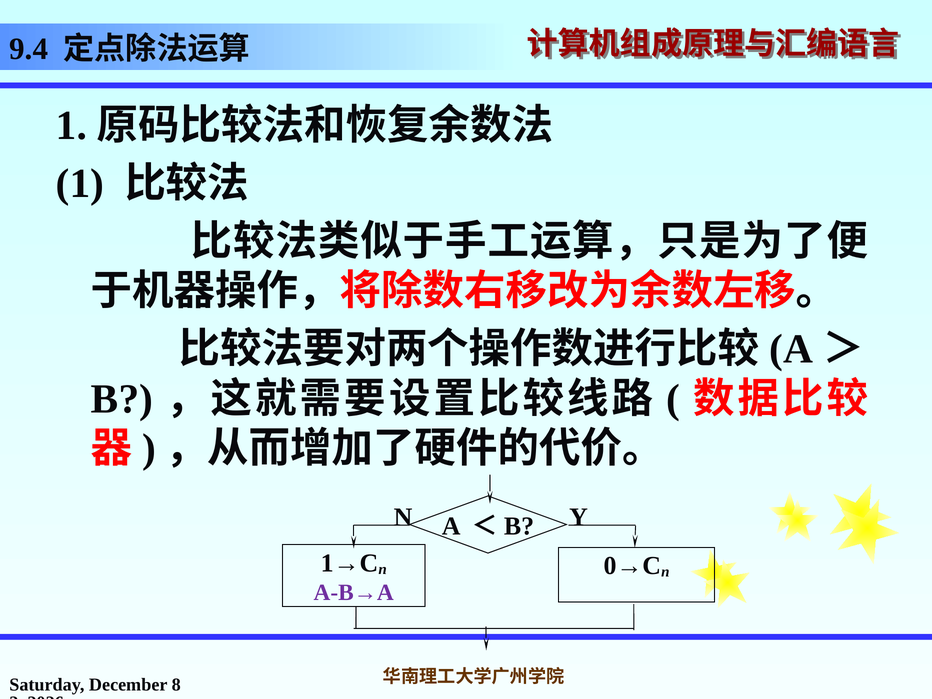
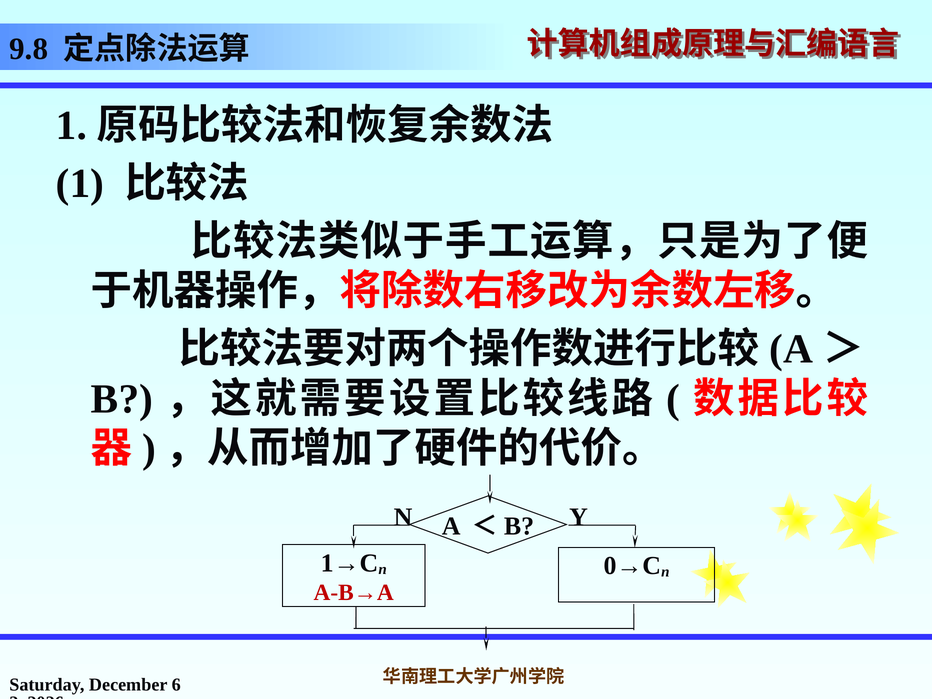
9.4: 9.4 -> 9.8 (29, 49)
A-B→A colour: purple -> red (354, 593)
8: 8 -> 6 (176, 685)
